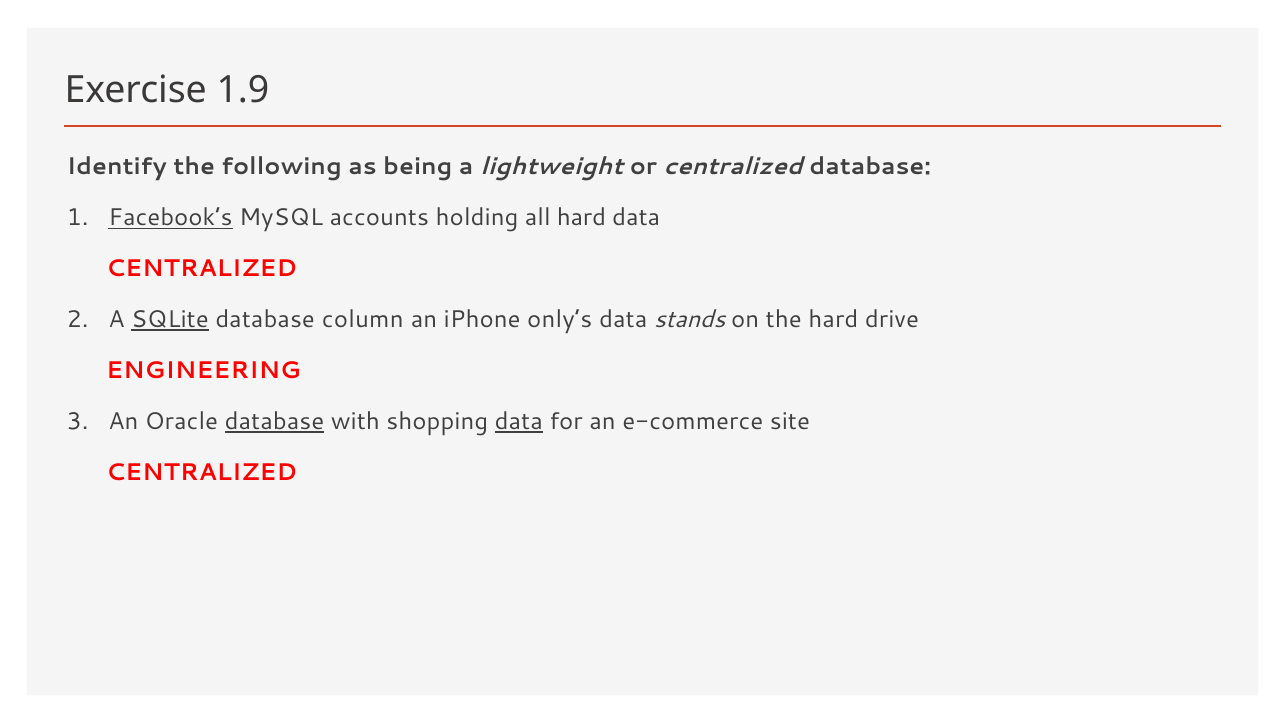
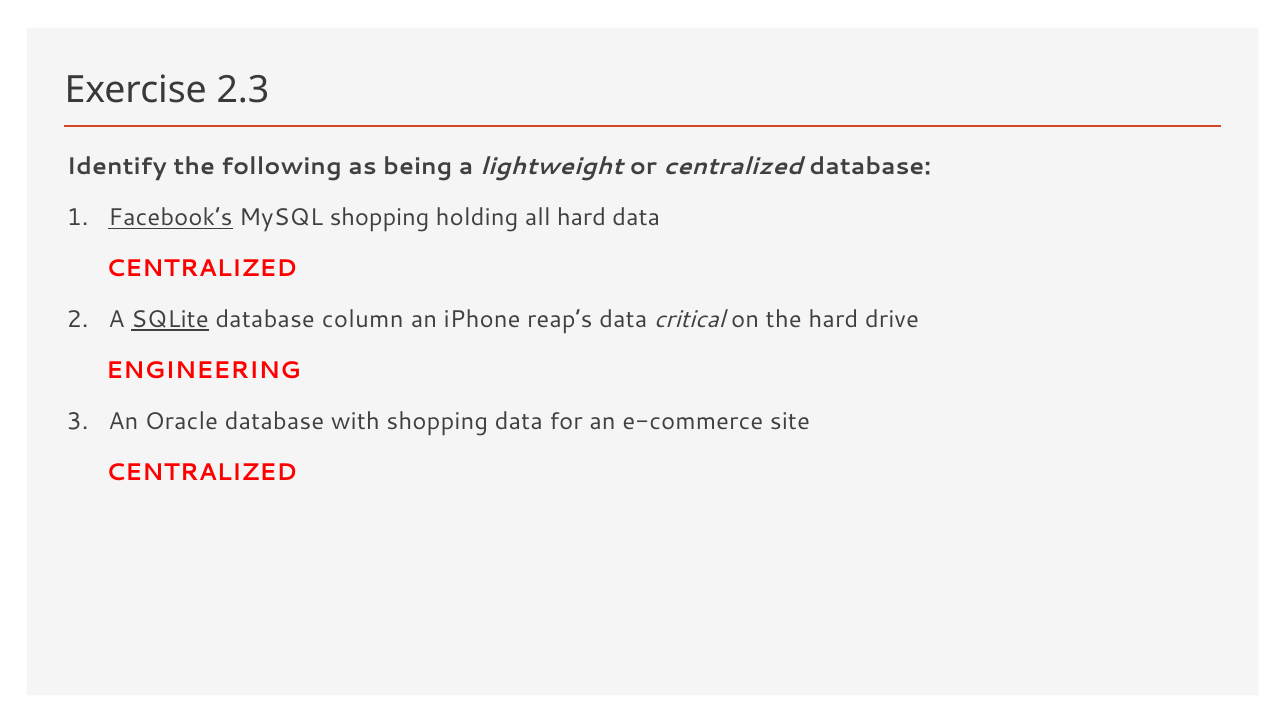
1.9: 1.9 -> 2.3 (243, 90)
MySQL accounts: accounts -> shopping (380, 218)
only’s: only’s -> reap’s (560, 320)
stands: stands -> critical (690, 320)
database underline: present -> none (274, 421)
data underline: present -> none (519, 421)
